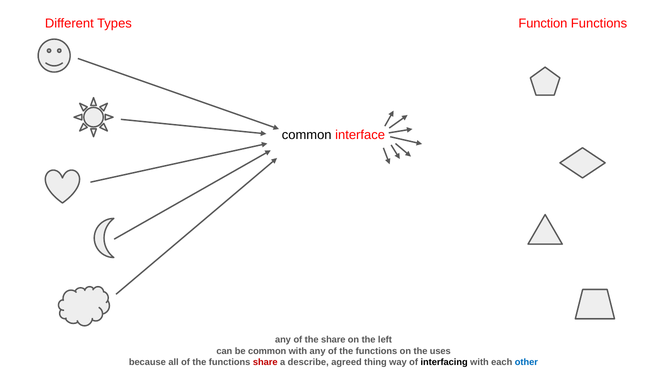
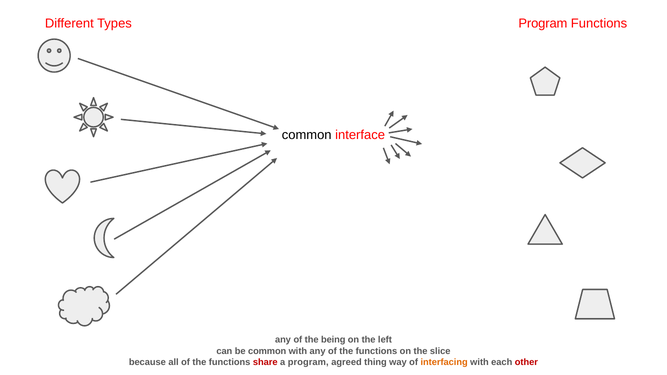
Function: Function -> Program (543, 24)
the share: share -> being (333, 340)
uses: uses -> slice (440, 351)
a describe: describe -> program (308, 362)
interfacing colour: black -> orange (444, 362)
other colour: blue -> red (526, 362)
